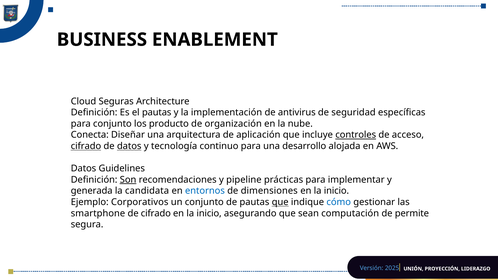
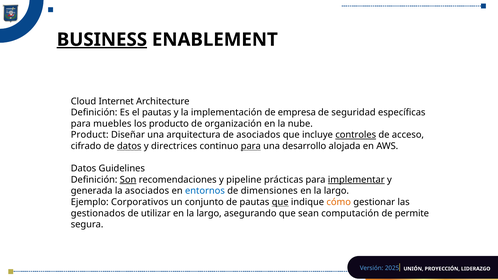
BUSINESS underline: none -> present (102, 40)
Seguras: Seguras -> Internet (116, 101)
antivirus: antivirus -> empresa (297, 113)
para conjunto: conjunto -> muebles (112, 124)
Conecta: Conecta -> Product (90, 135)
de aplicación: aplicación -> asociados (258, 135)
cifrado underline: present -> none (86, 146)
tecnología: tecnología -> directrices (174, 146)
para underline: none -> present (251, 146)
implementar underline: none -> present (356, 180)
la candidata: candidata -> asociados (147, 191)
inicio: inicio -> largo (336, 191)
cómo colour: blue -> orange (339, 202)
smartphone: smartphone -> gestionados (98, 213)
de cifrado: cifrado -> utilizar (156, 213)
inicio: inicio -> largo (209, 213)
